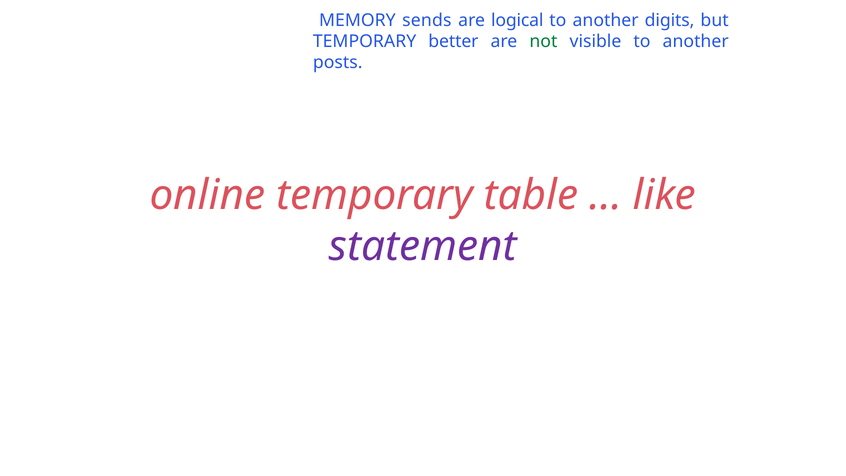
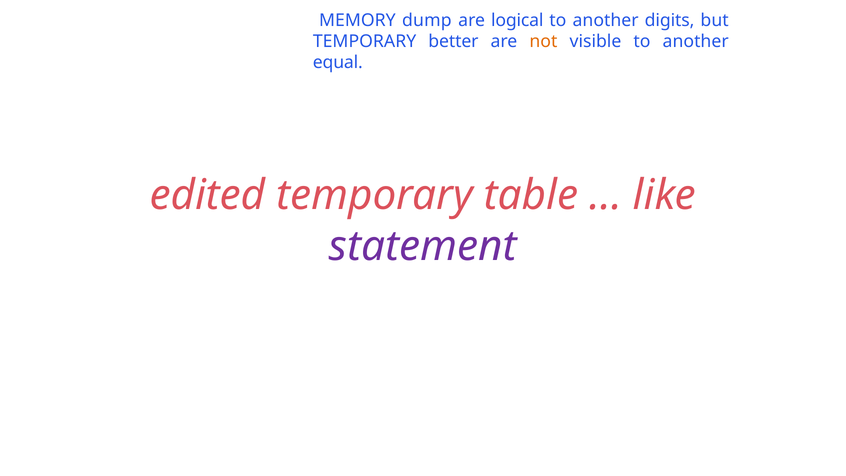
sends: sends -> dump (427, 20)
not colour: green -> orange (543, 41)
posts: posts -> equal (338, 63)
online: online -> edited (207, 195)
